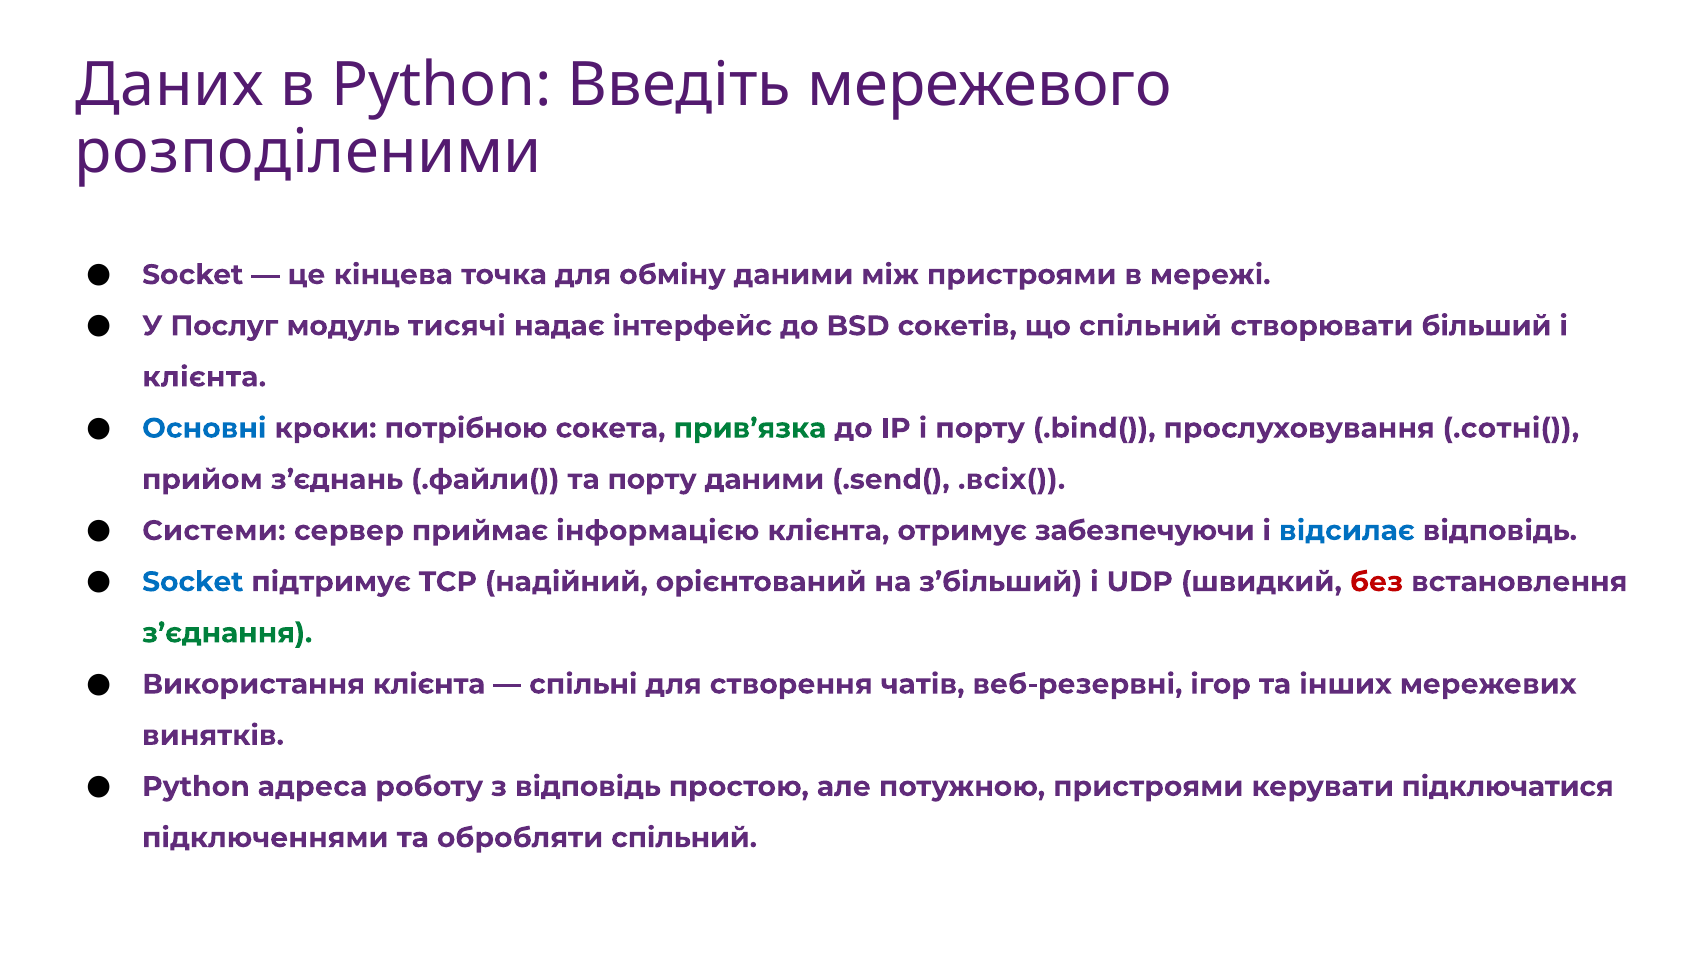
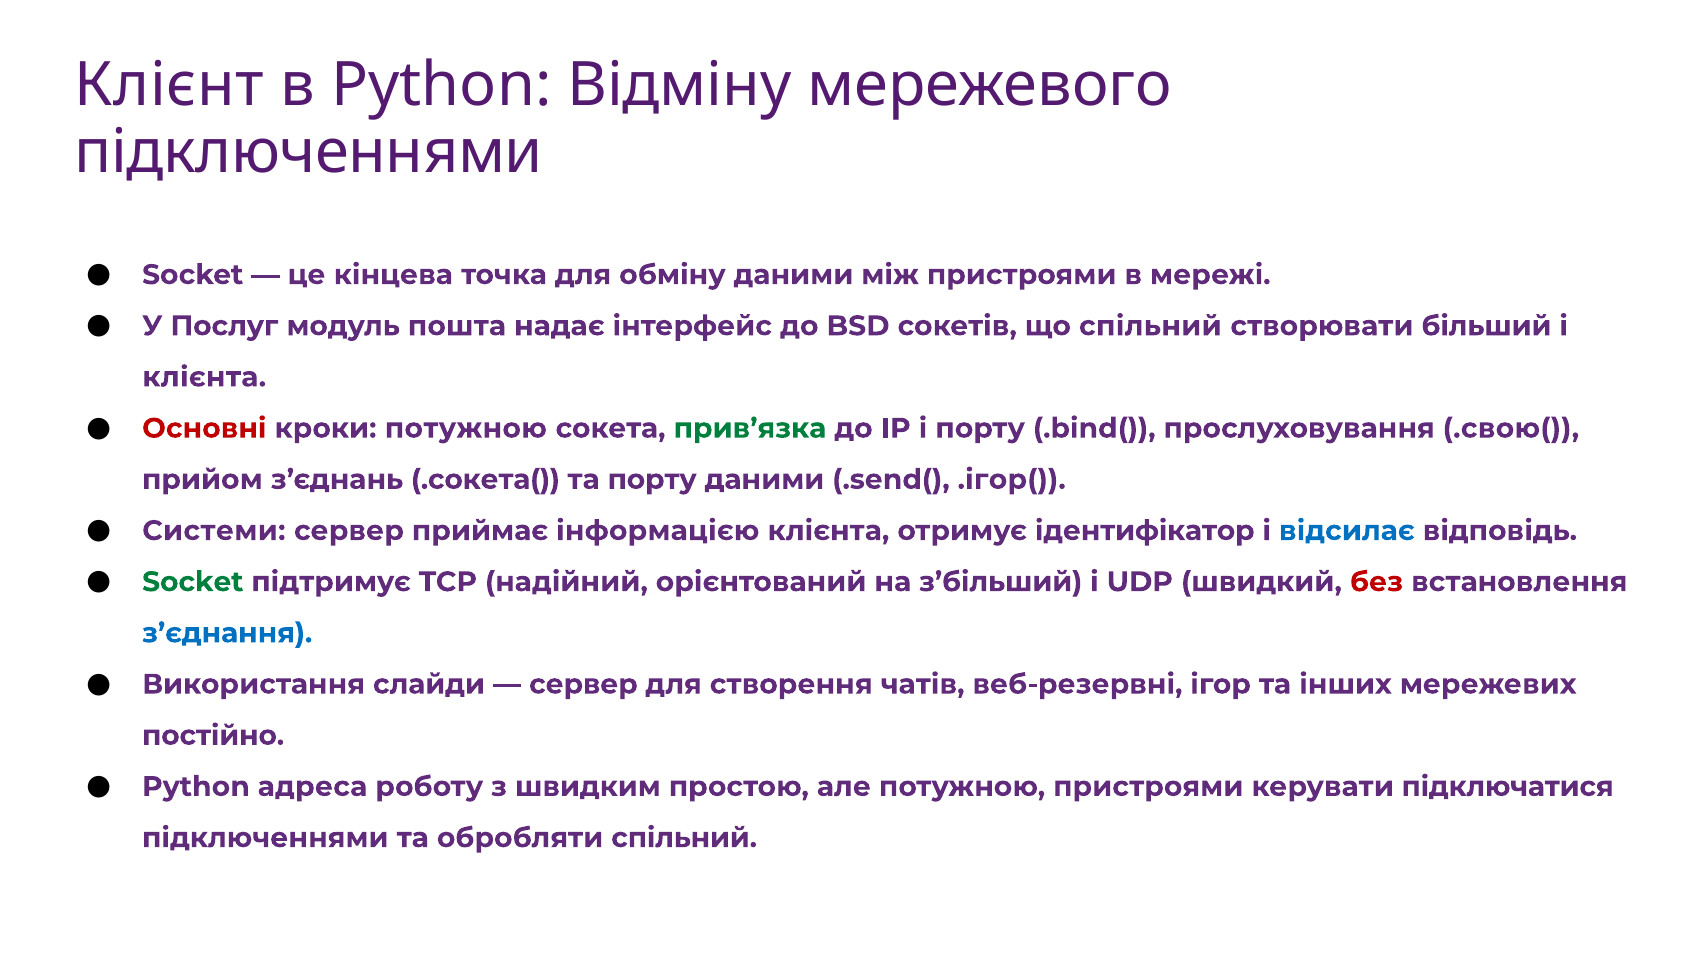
Даних: Даних -> Клієнт (170, 85)
Введіть: Введіть -> Відміну (679, 85)
розподіленими: розподіленими -> підключеннями (309, 153)
тисячі: тисячі -> пошта (457, 326)
Основні colour: blue -> red (204, 428)
кроки потрібною: потрібною -> потужною (466, 428)
.сотні(: .сотні( -> .свою( (1511, 428)
.файли(: .файли( -> .сокета( (485, 480)
.всіх(: .всіх( -> .ігор( (1012, 480)
забезпечуючи: забезпечуючи -> ідентифікатор (1145, 531)
Socket colour: blue -> green (193, 582)
з’єднання colour: green -> blue (227, 633)
Використання клієнта: клієнта -> слайди (429, 684)
спільні: спільні -> сервер (583, 684)
винятків: винятків -> постійно (213, 736)
з відповідь: відповідь -> швидким (588, 787)
